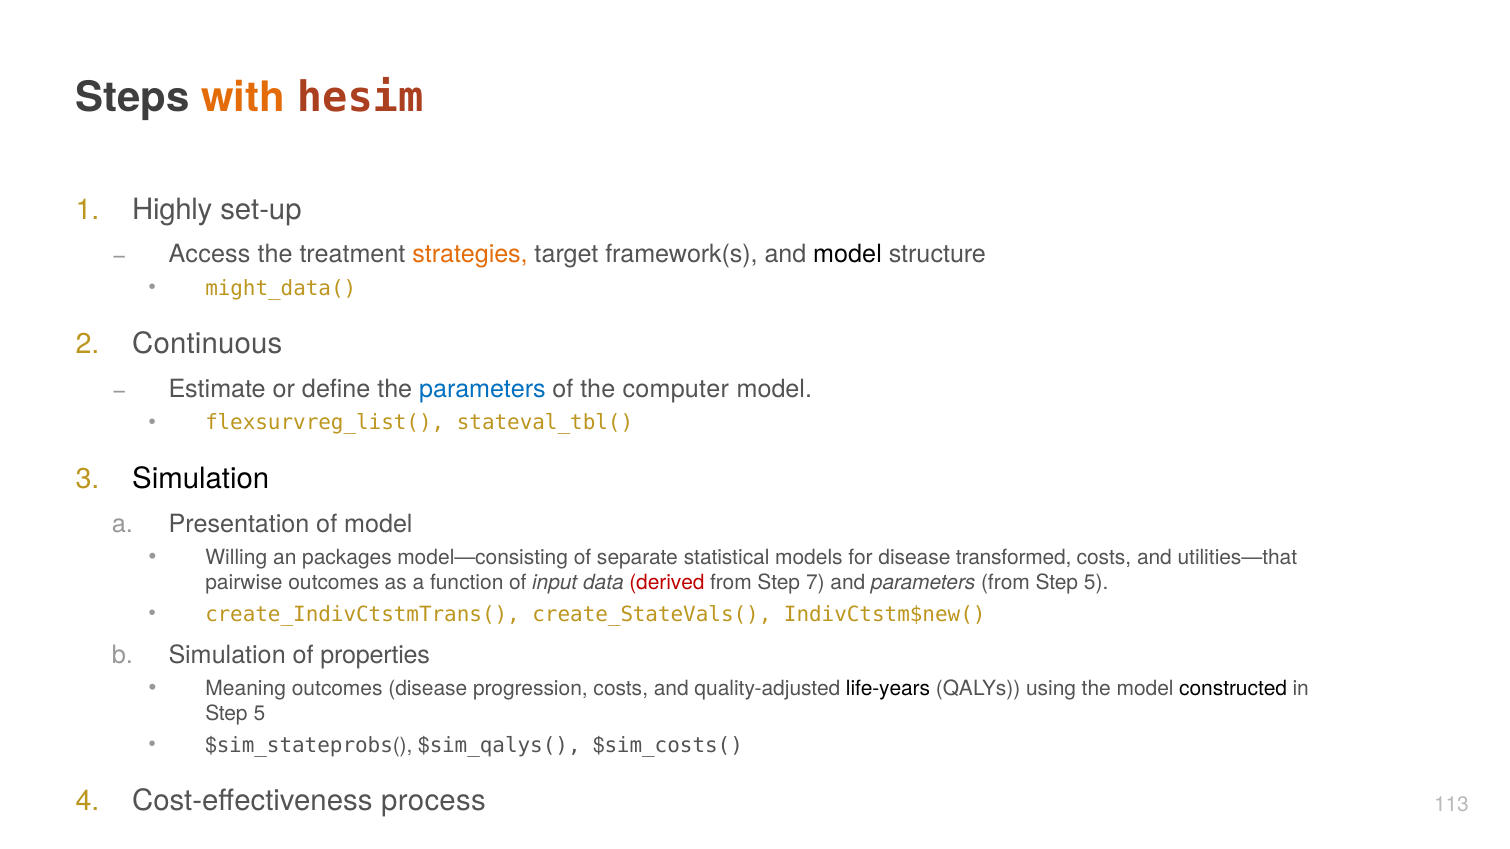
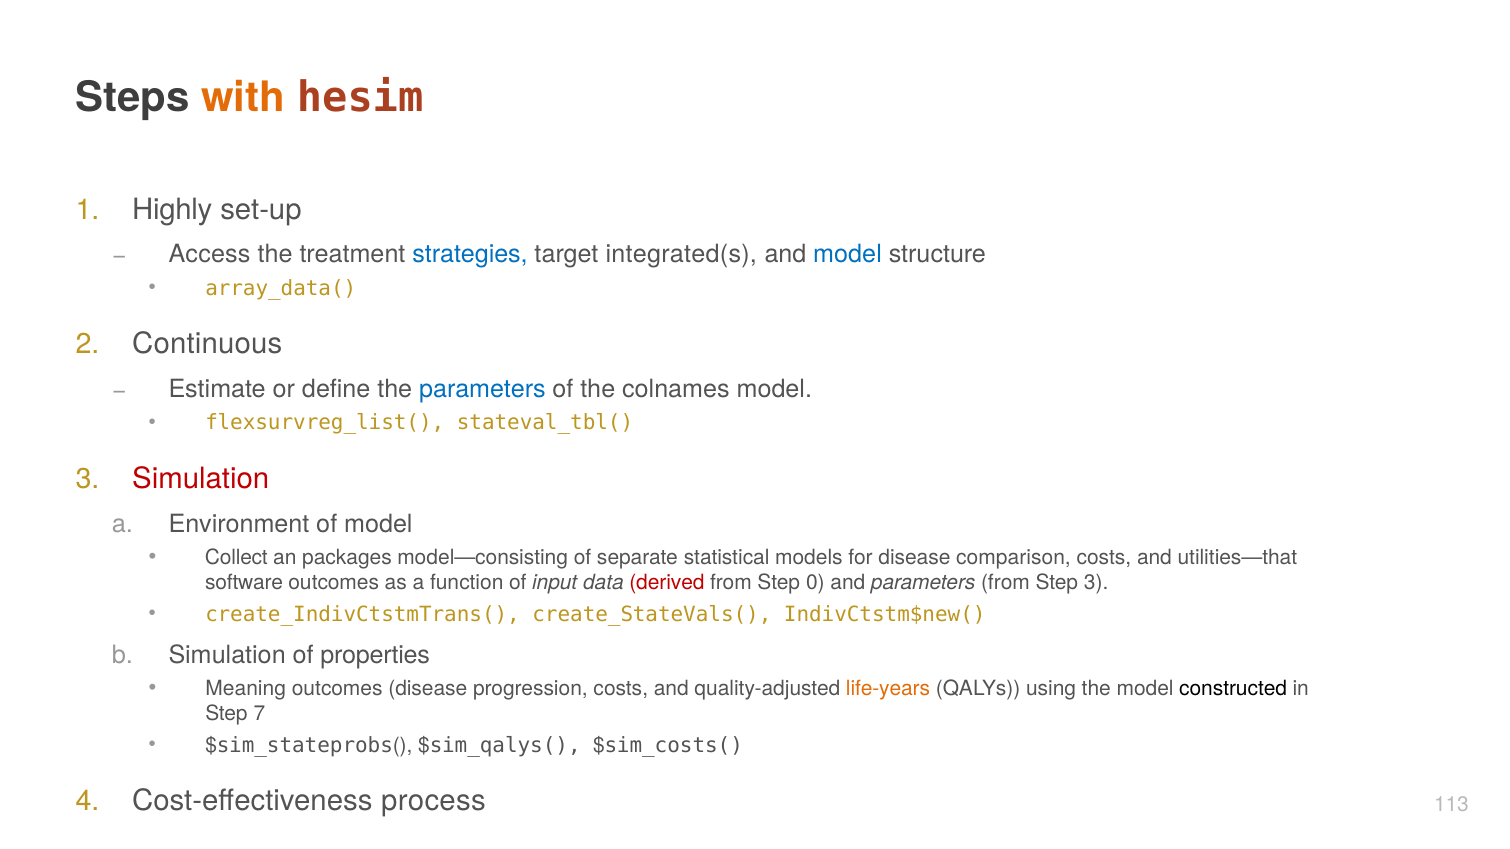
strategies colour: orange -> blue (470, 255)
framework(s: framework(s -> integrated(s (681, 255)
model colour: black -> blue (848, 255)
might_data(: might_data( -> array_data( (281, 288)
computer: computer -> colnames (676, 389)
Simulation colour: black -> red (201, 479)
Presentation: Presentation -> Environment (239, 524)
Willing: Willing -> Collect (236, 558)
transformed: transformed -> comparison (1014, 558)
pairwise: pairwise -> software (244, 583)
7: 7 -> 0 (815, 583)
from Step 5: 5 -> 3 (1096, 583)
life-years colour: black -> orange (888, 689)
5: 5 -> 7 (259, 714)
